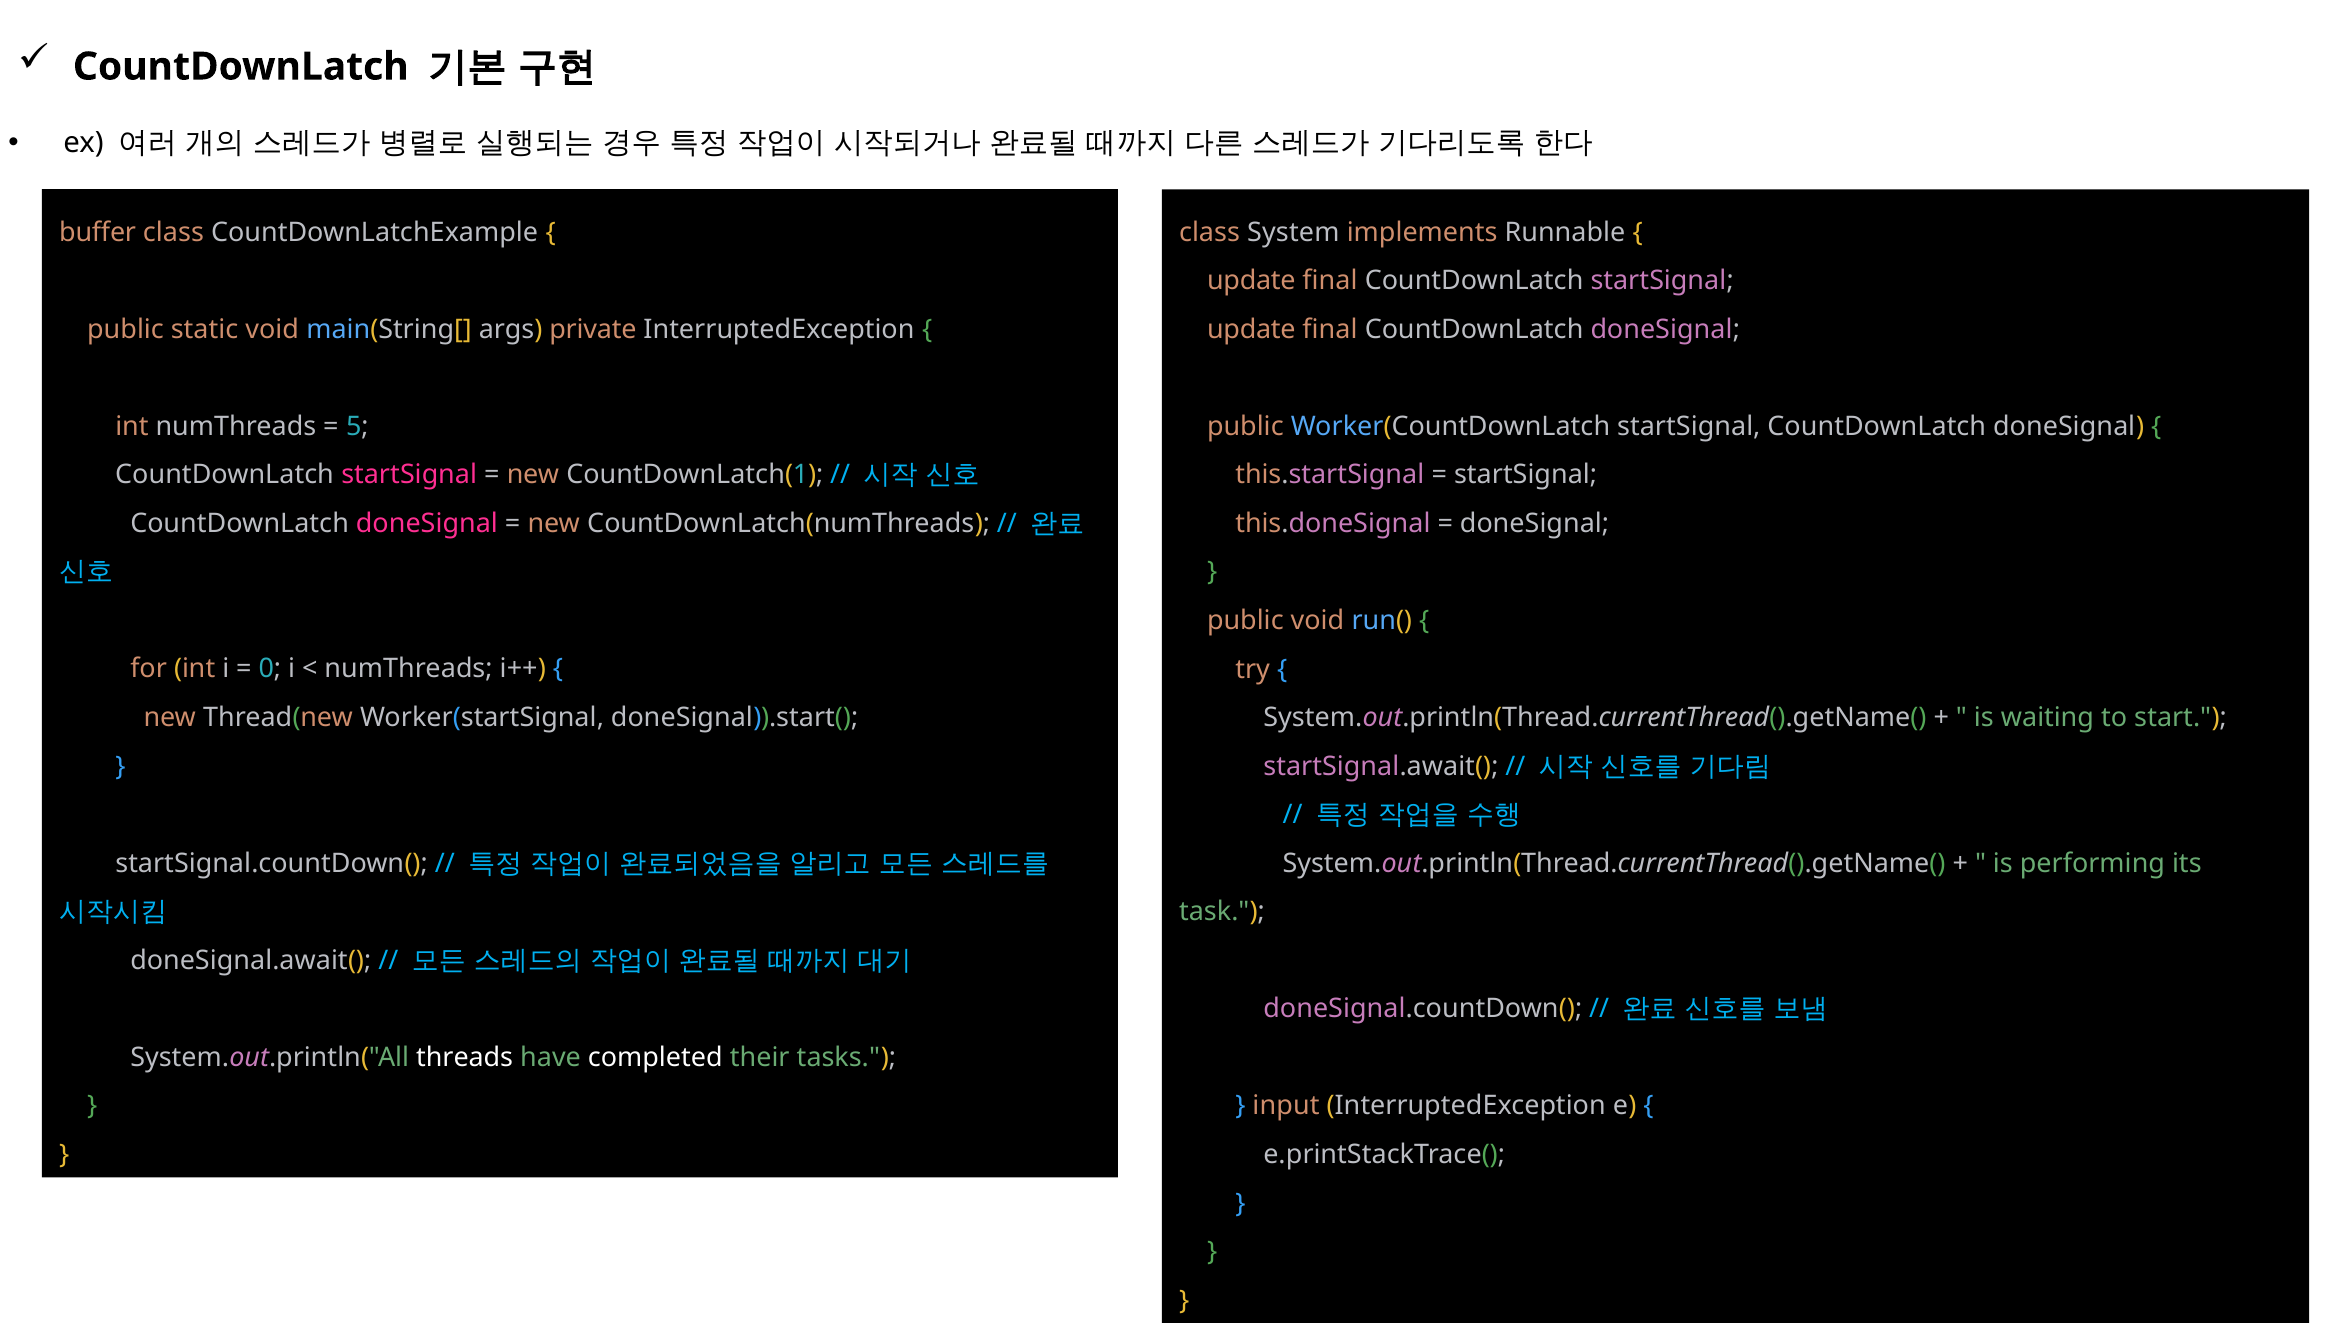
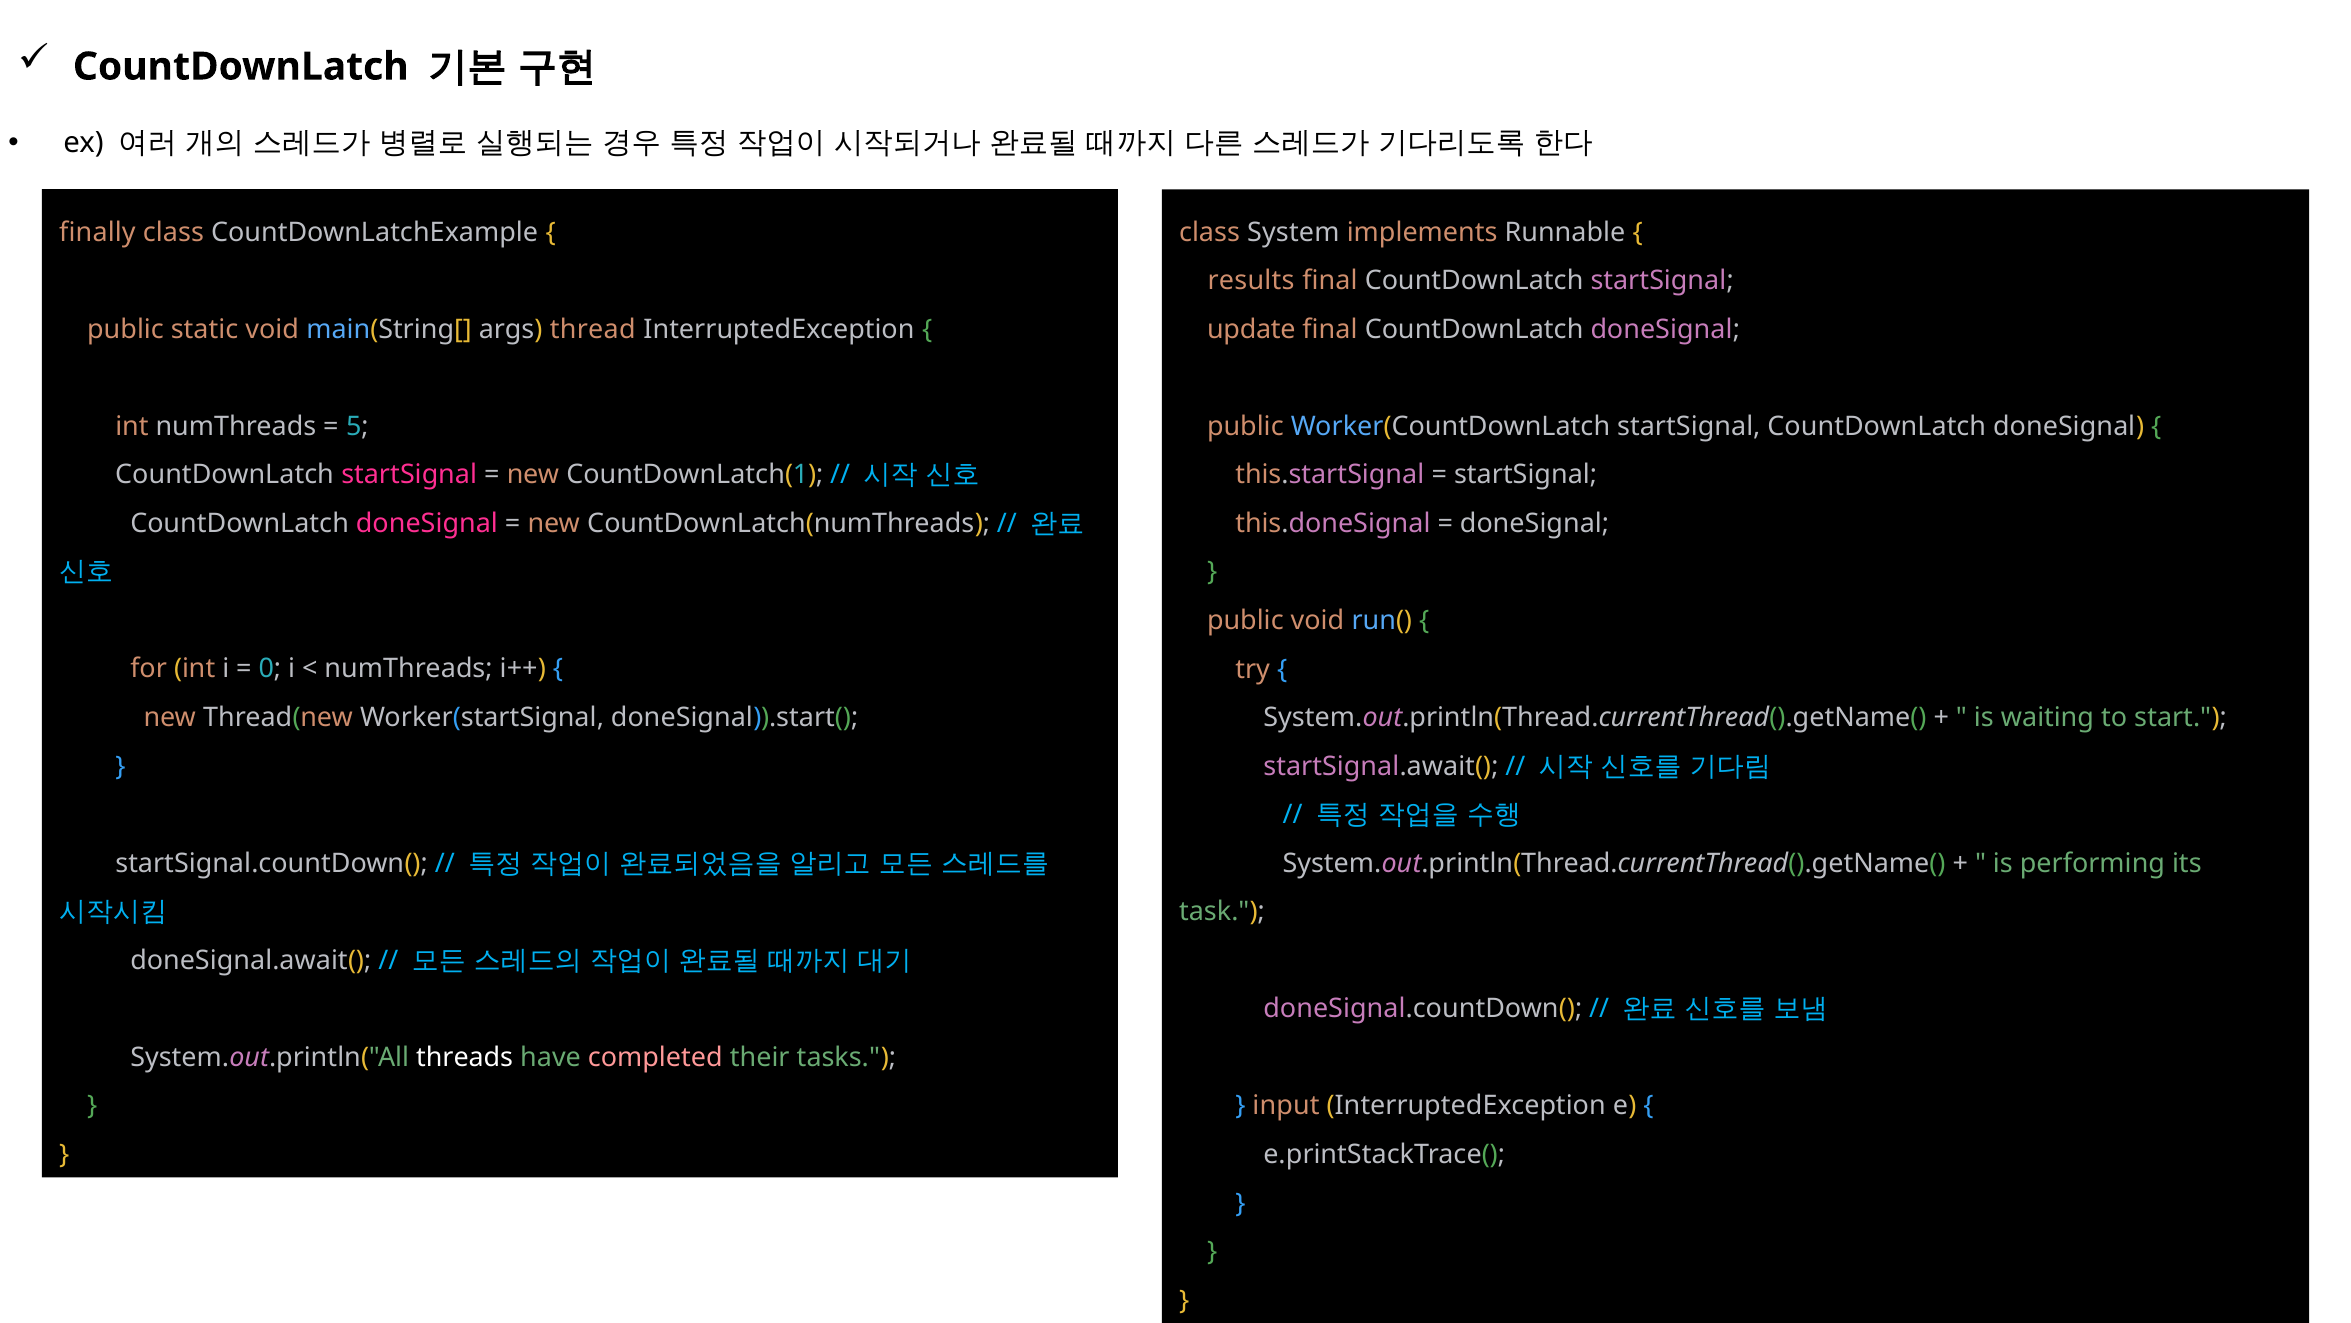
buffer: buffer -> finally (97, 232)
update: update -> results (1251, 281)
private: private -> thread (593, 329)
completed colour: white -> pink (655, 1057)
